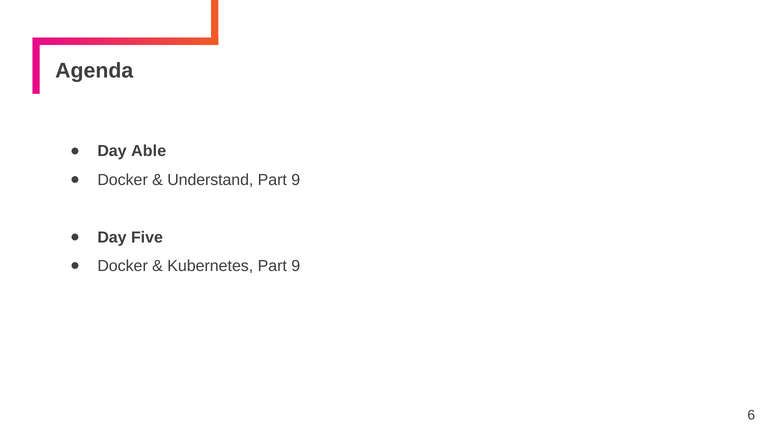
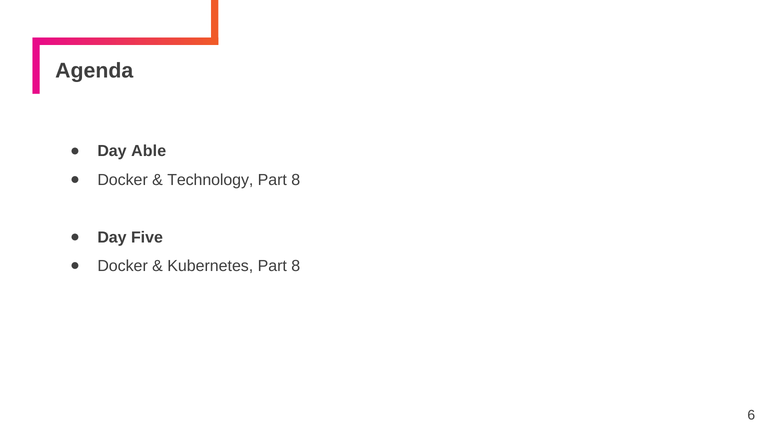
Understand: Understand -> Technology (210, 180)
9: 9 -> 8 (296, 180)
Kubernetes Part 9: 9 -> 8 (296, 266)
